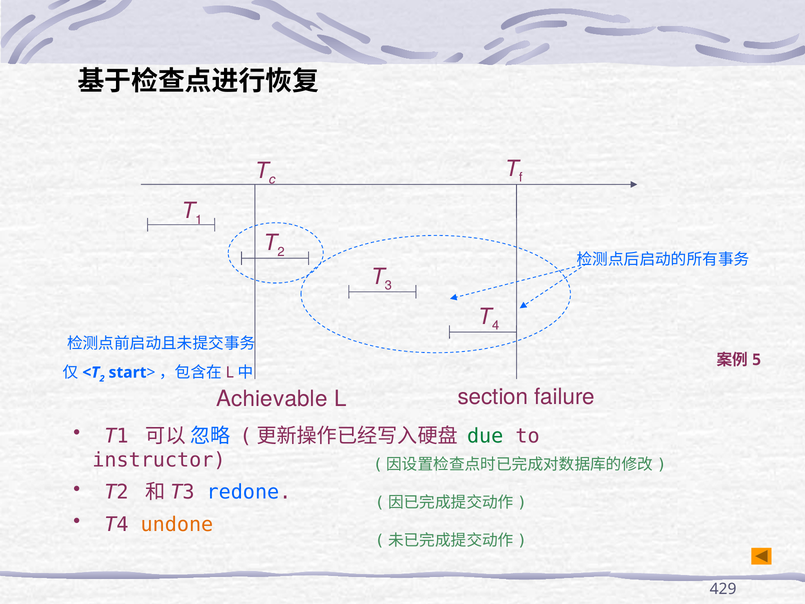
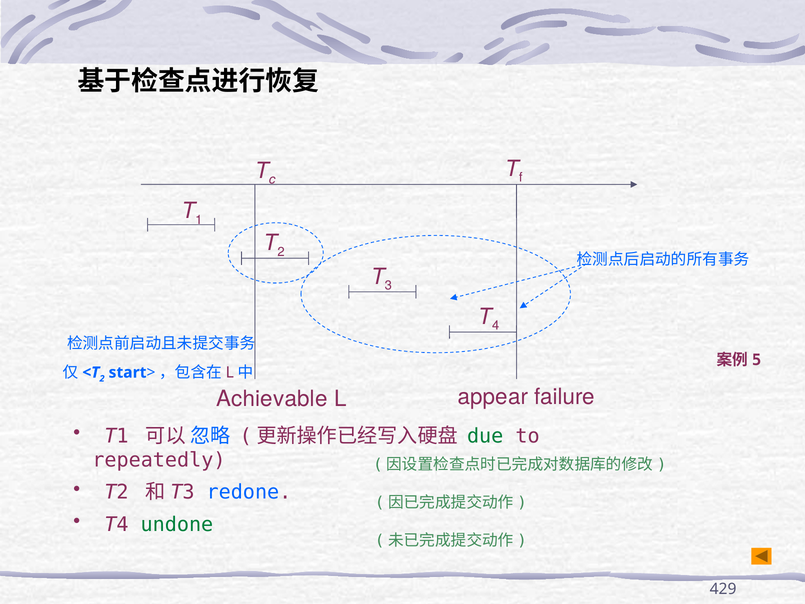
section: section -> appear (493, 397)
instructor: instructor -> repeatedly (159, 460)
undone colour: orange -> green (177, 524)
